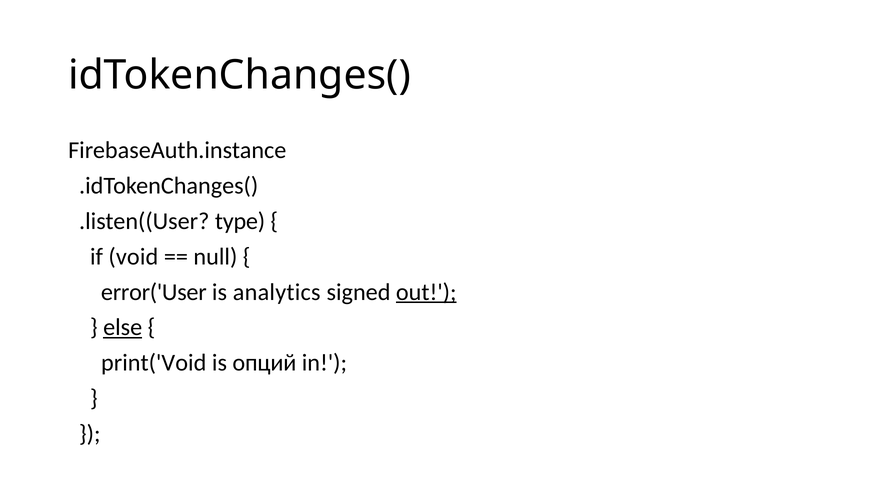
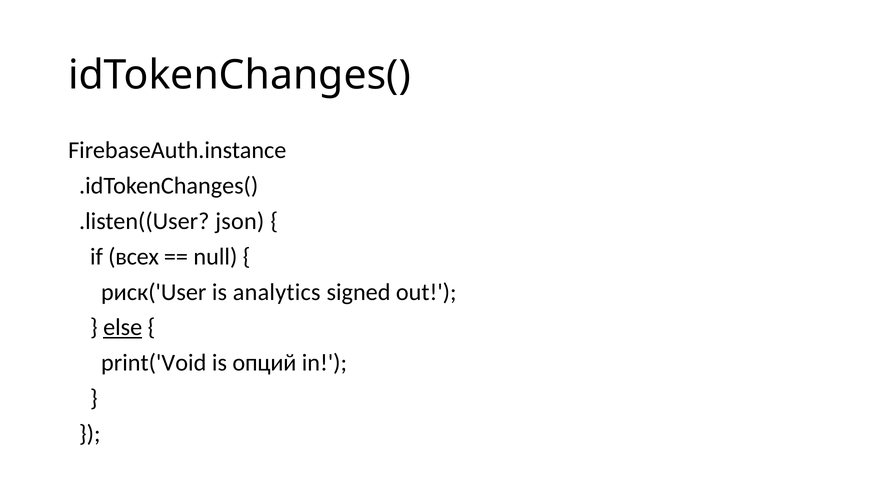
type: type -> json (240, 221)
void: void -> всех (134, 256)
error('User: error('User -> риск('User (154, 292)
out underline: present -> none (426, 292)
